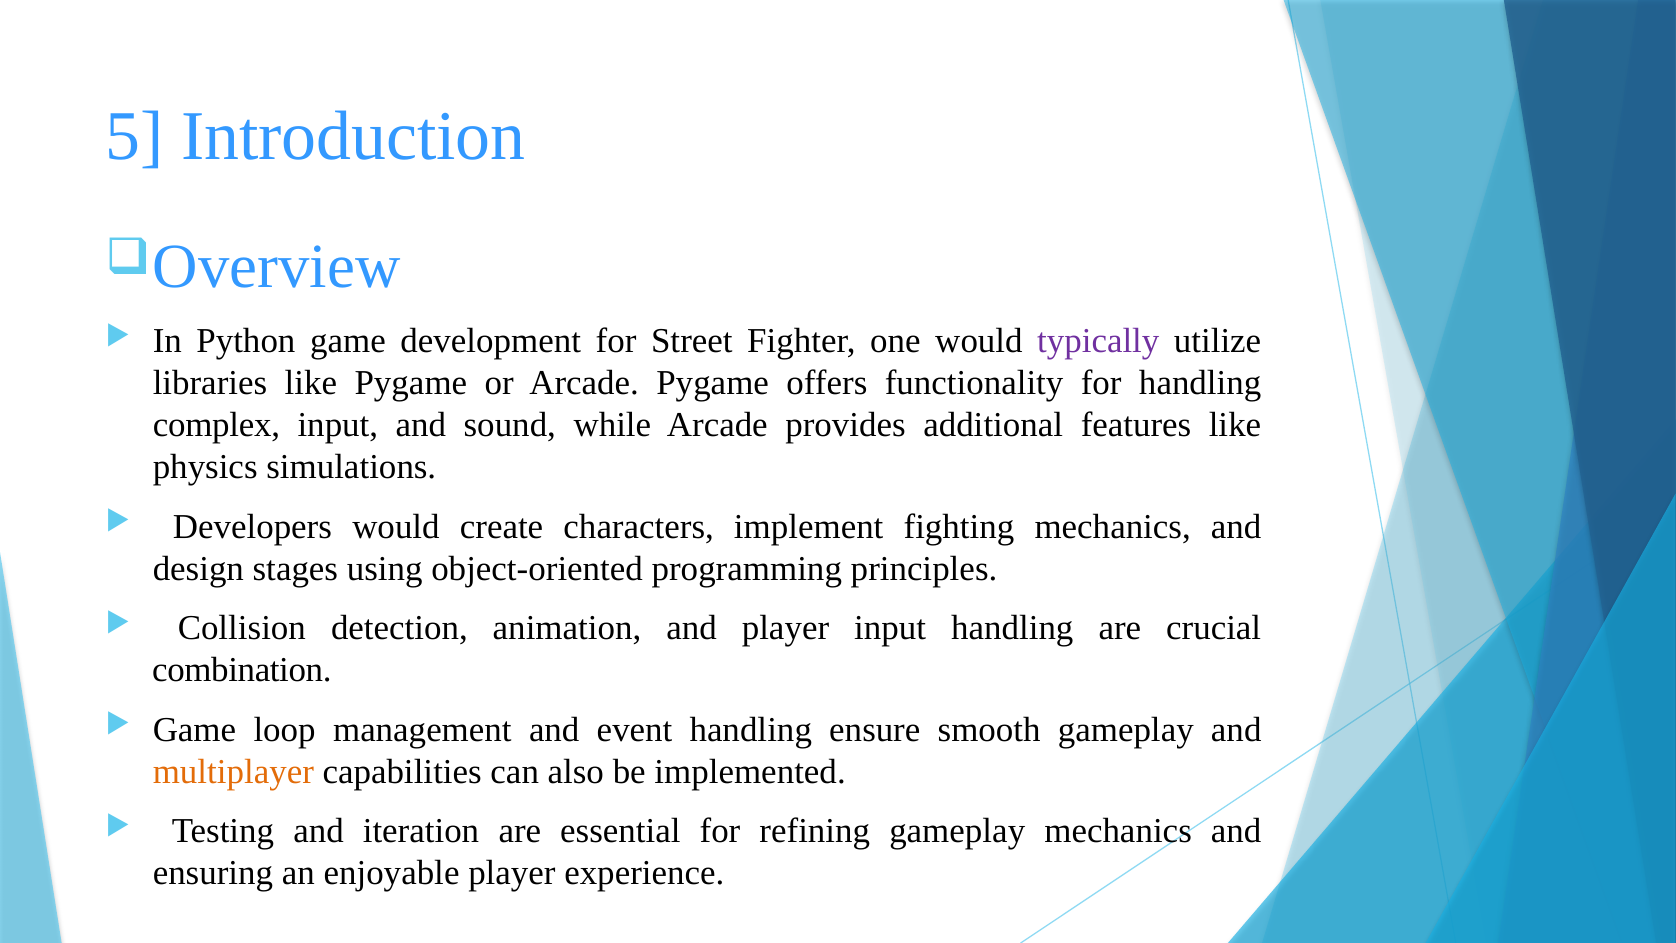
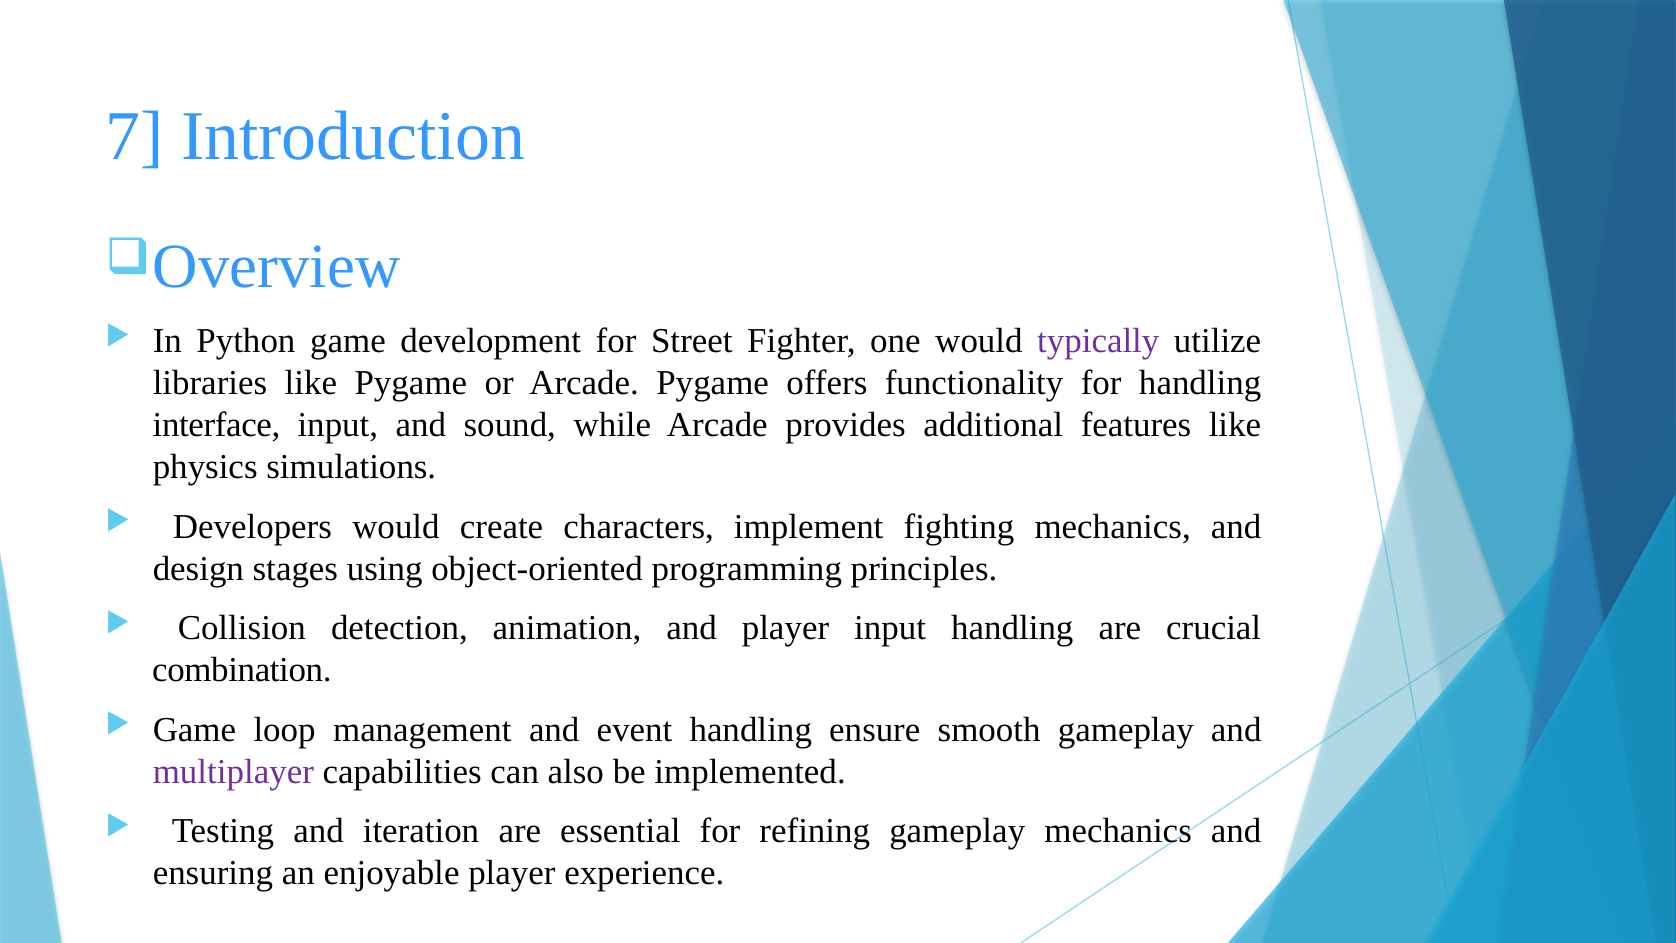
5: 5 -> 7 (135, 137)
complex: complex -> interface (216, 425)
multiplayer colour: orange -> purple (233, 771)
